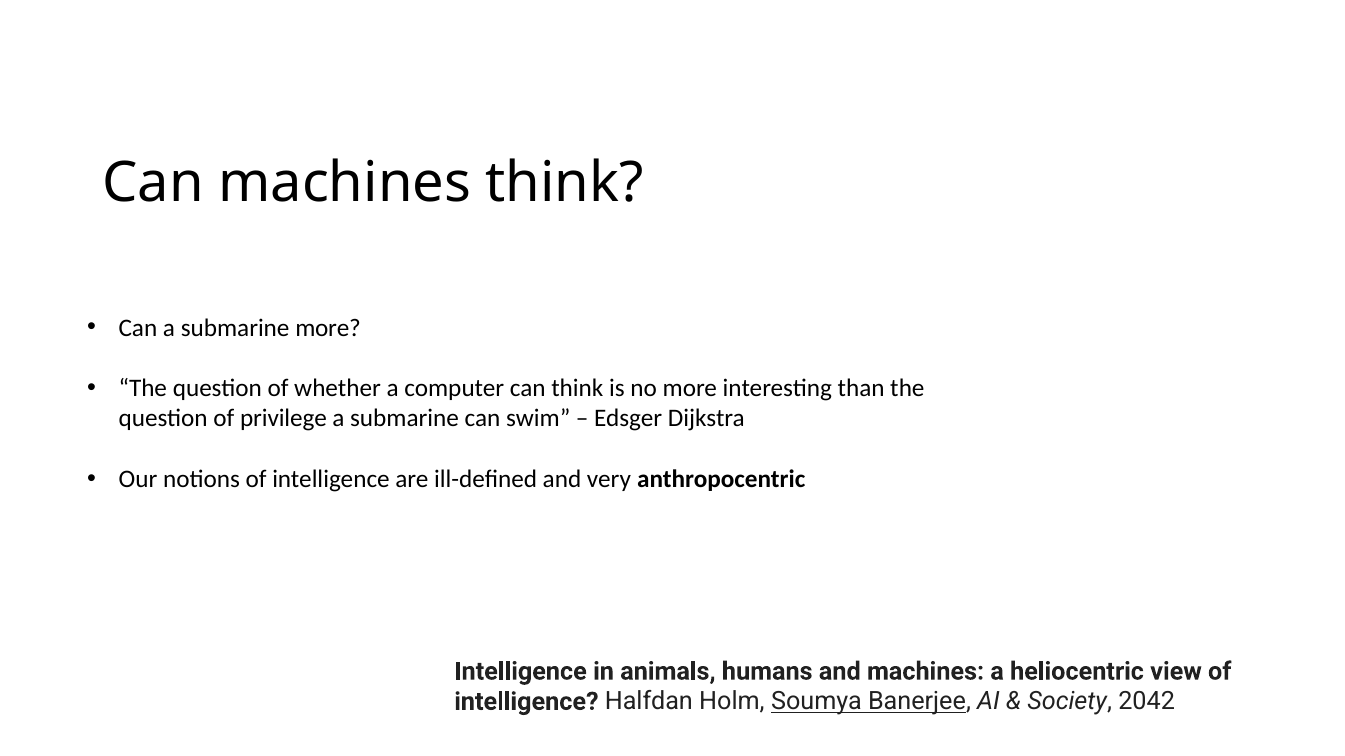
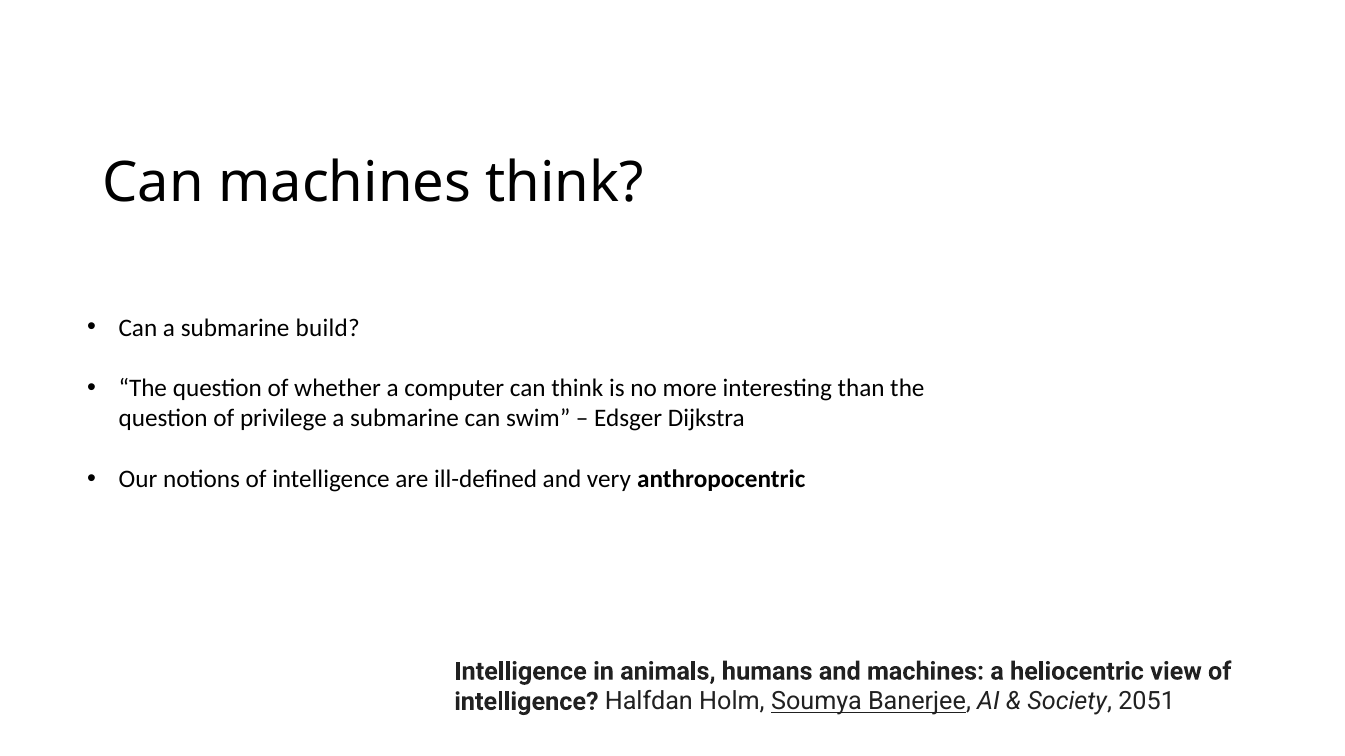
submarine more: more -> build (328, 328)
2042: 2042 -> 2051 (1147, 702)
